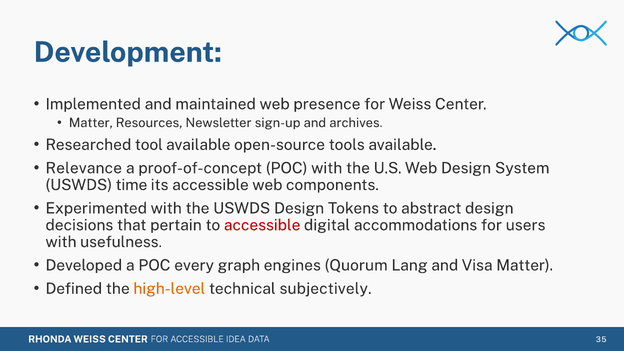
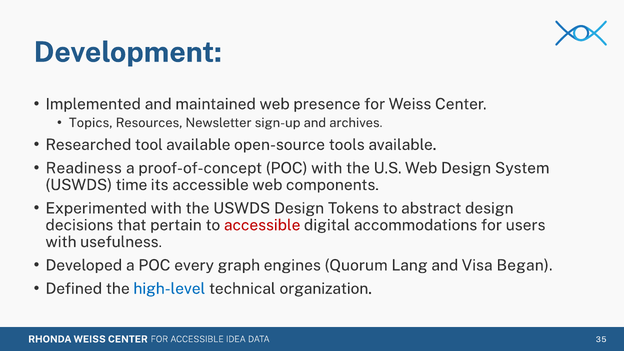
Matter: Matter -> Topics (91, 123)
Relevance: Relevance -> Readiness (84, 168)
Visa Matter: Matter -> Began (524, 265)
high-level colour: orange -> blue (169, 289)
subjectively: subjectively -> organization (326, 289)
